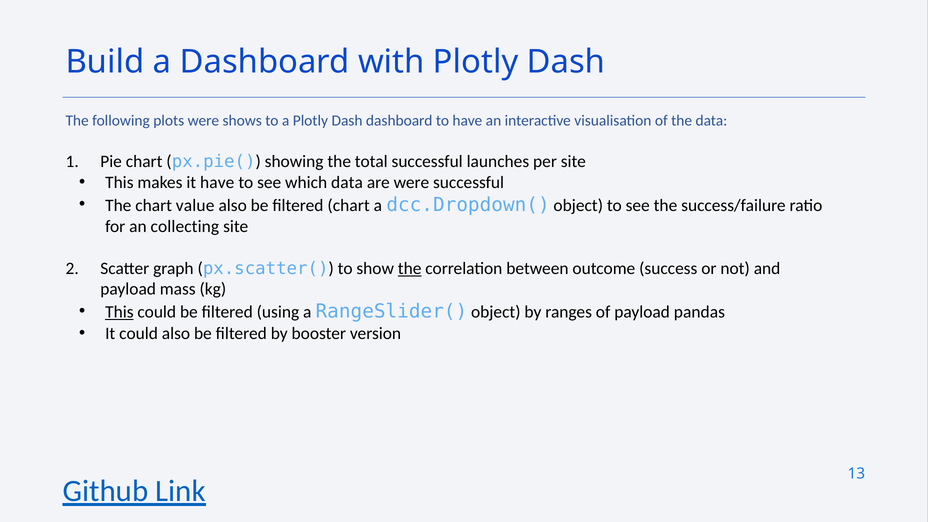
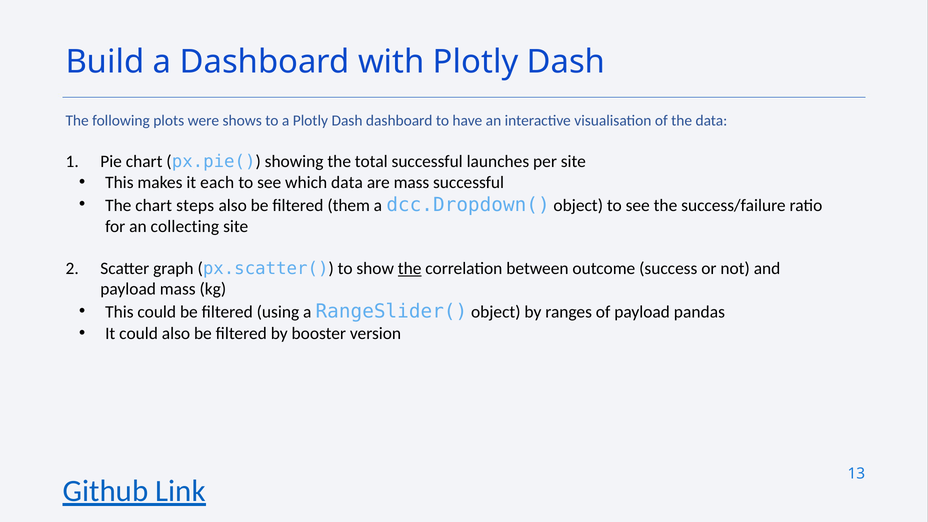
it have: have -> each (217, 182)
are were: were -> mass (411, 182)
value: value -> steps (195, 205)
filtered chart: chart -> them (349, 205)
This underline: present -> none (119, 312)
